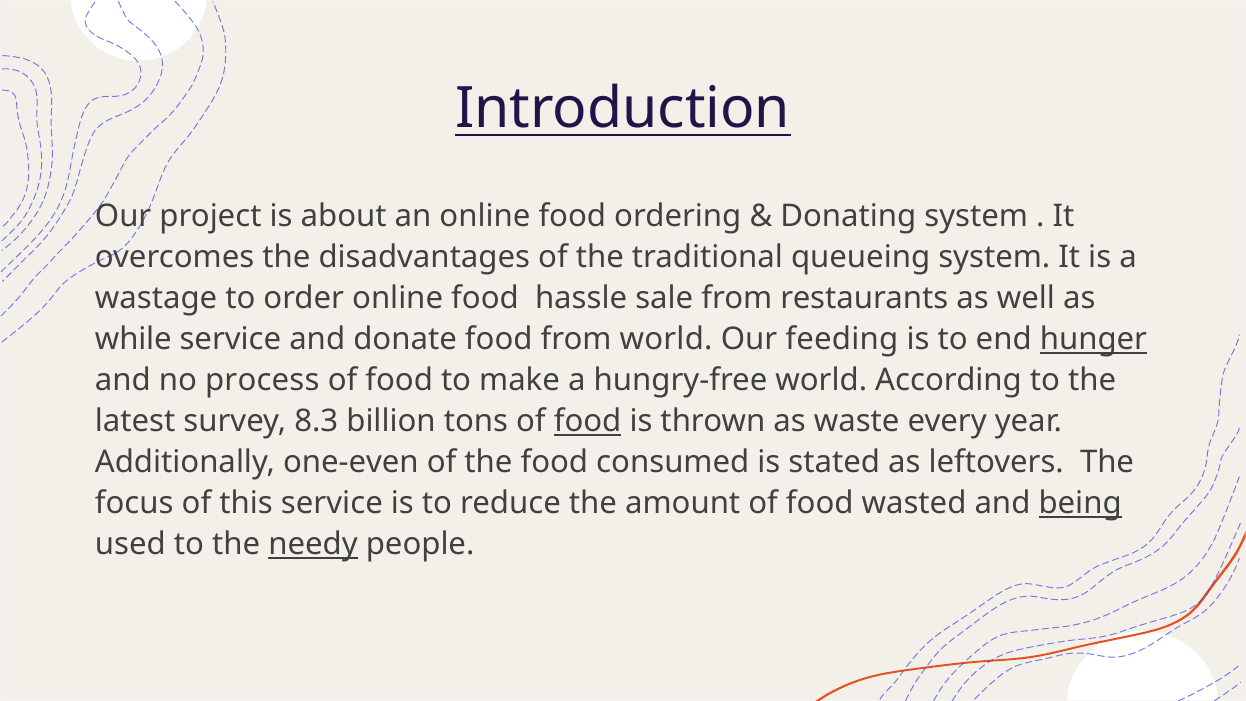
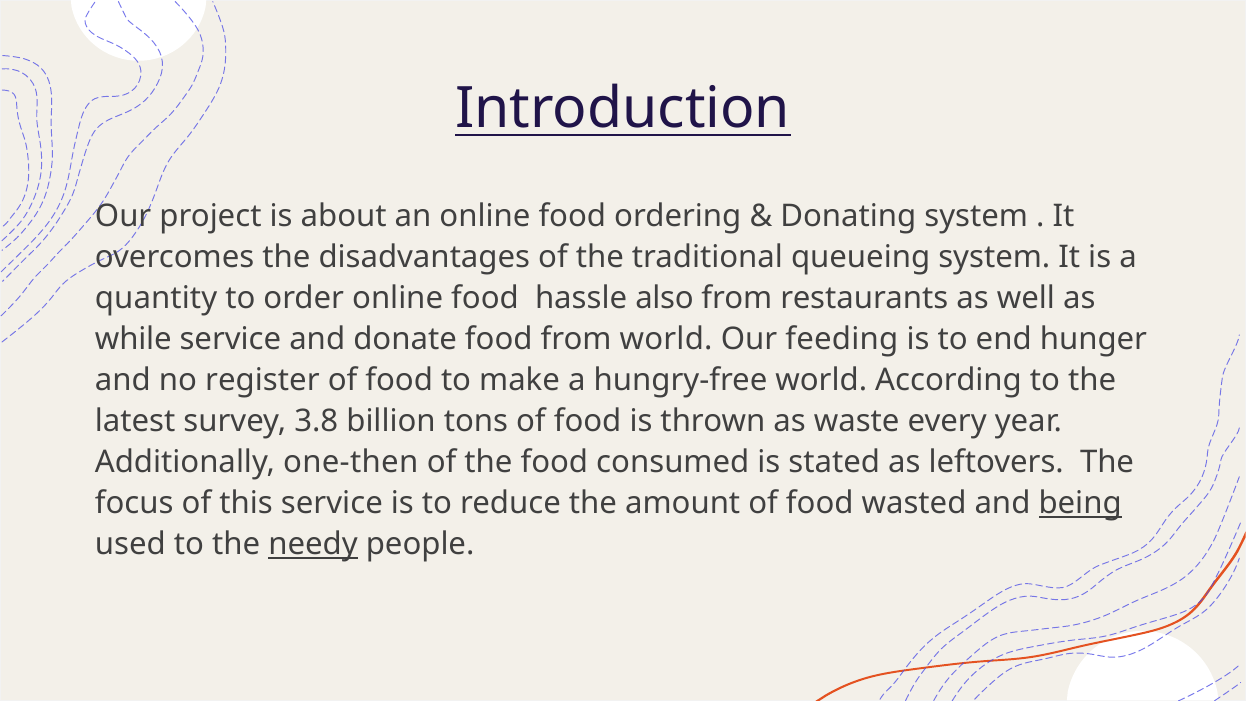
wastage: wastage -> quantity (156, 298)
sale: sale -> also (664, 298)
hunger underline: present -> none (1093, 339)
process: process -> register (262, 380)
8.3: 8.3 -> 3.8 (316, 421)
food underline: present -> none (588, 421)
one-even: one-even -> one-then (351, 462)
